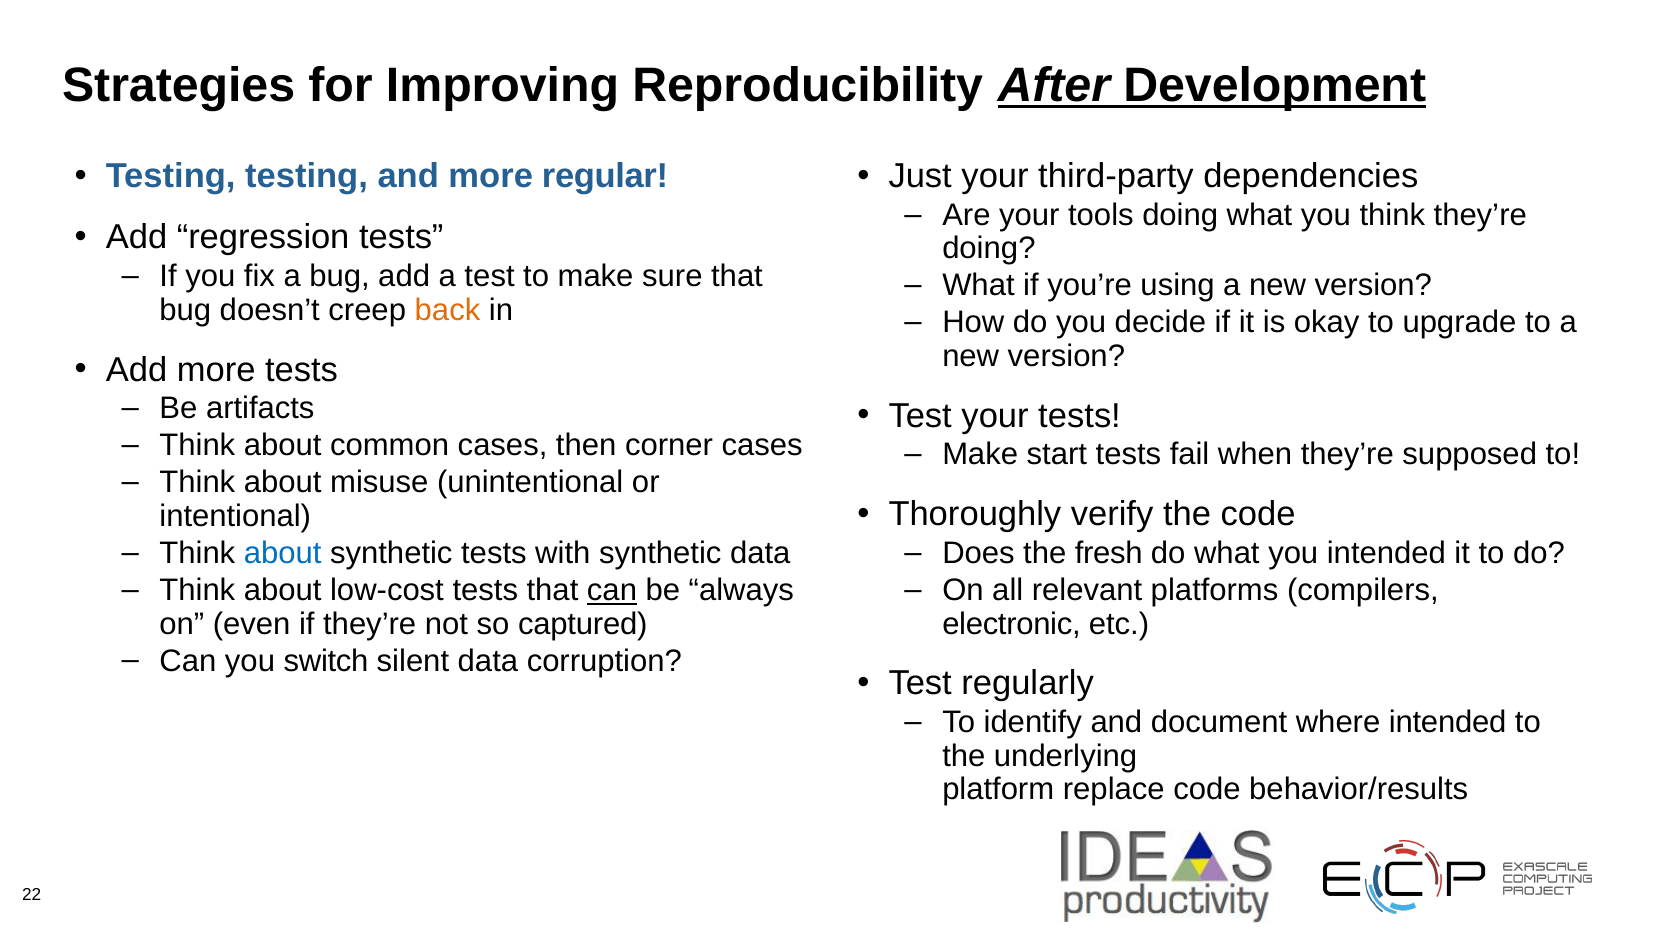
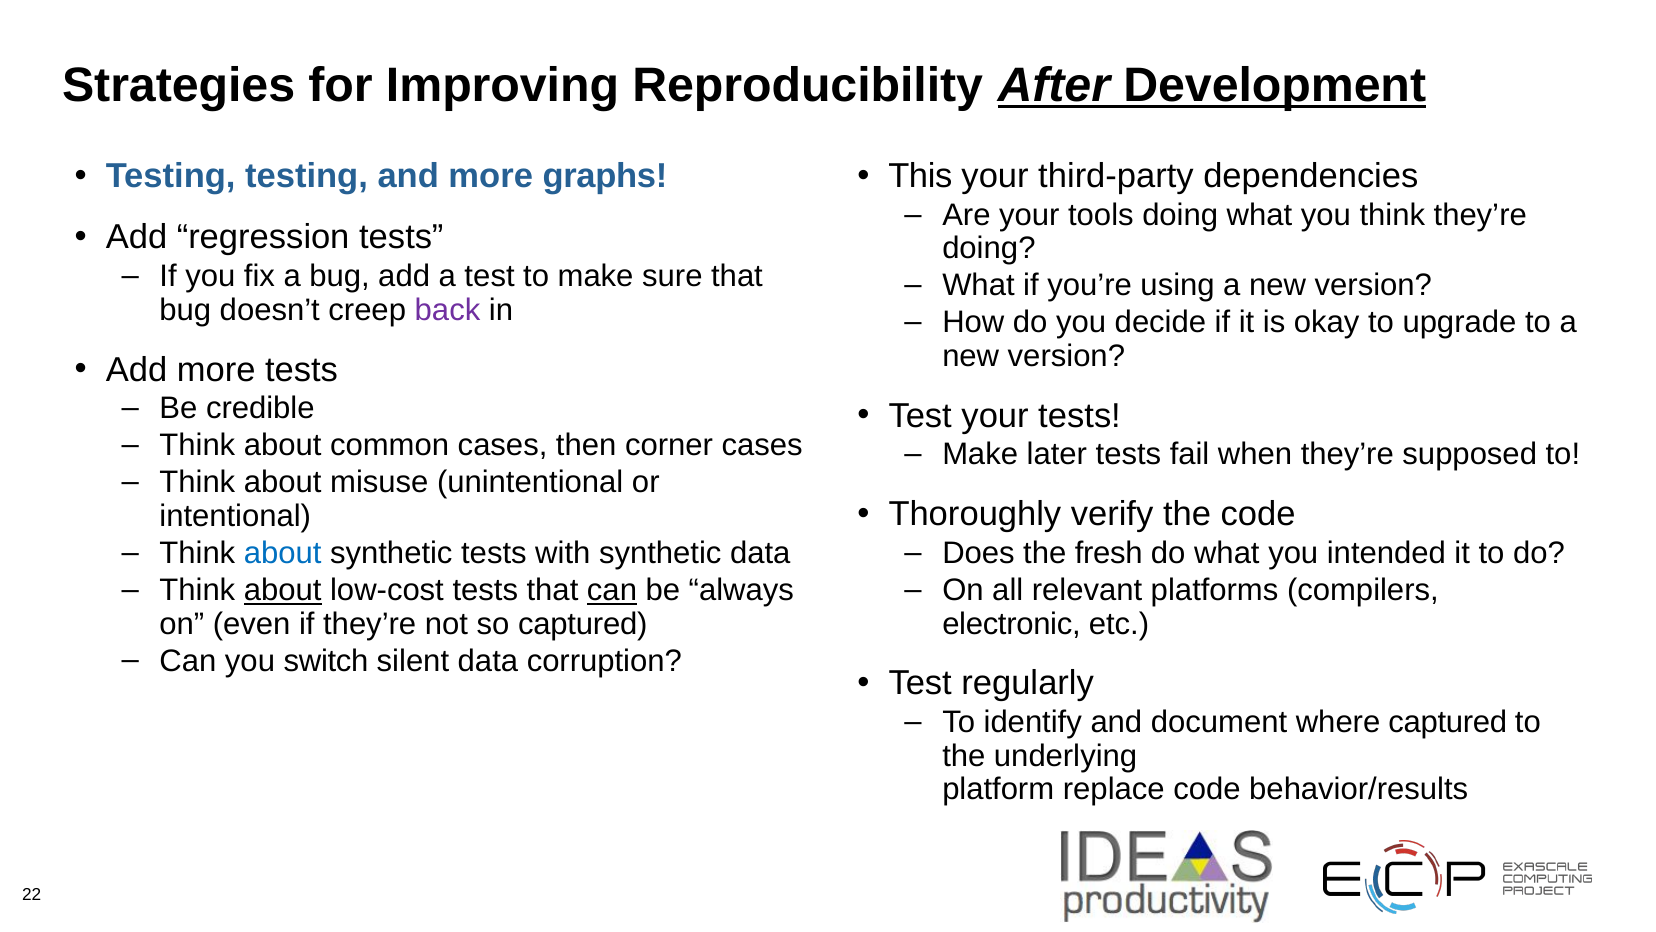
regular: regular -> graphs (605, 176)
Just: Just -> This (920, 176)
back colour: orange -> purple (448, 310)
artifacts: artifacts -> credible (260, 408)
start: start -> later (1057, 455)
about underline: none -> present (283, 590)
where intended: intended -> captured (1448, 722)
